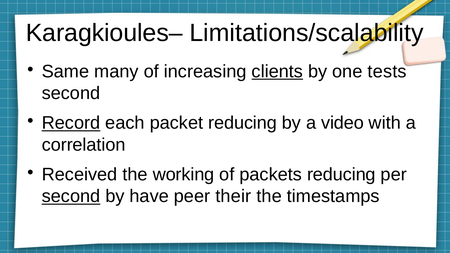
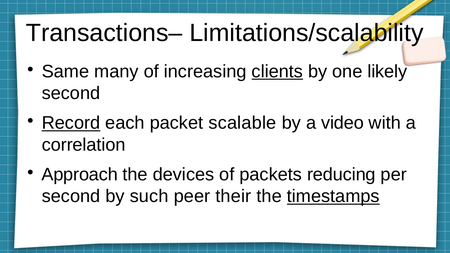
Karagkioules–: Karagkioules– -> Transactions– (104, 33)
tests: tests -> likely (387, 71)
packet reducing: reducing -> scalable (242, 123)
Received: Received -> Approach (80, 175)
working: working -> devices (183, 175)
second underline: present -> none (71, 196)
have: have -> such (149, 196)
timestamps underline: none -> present (333, 196)
